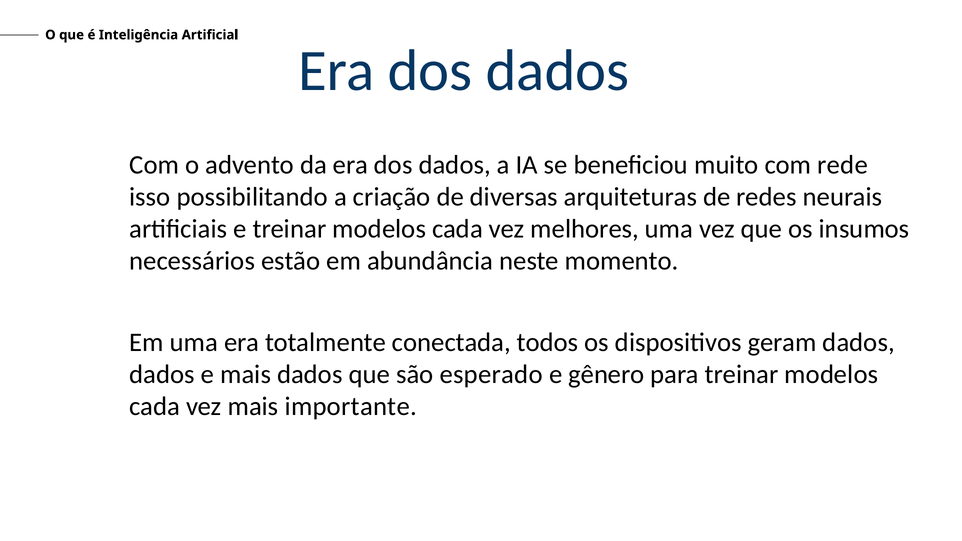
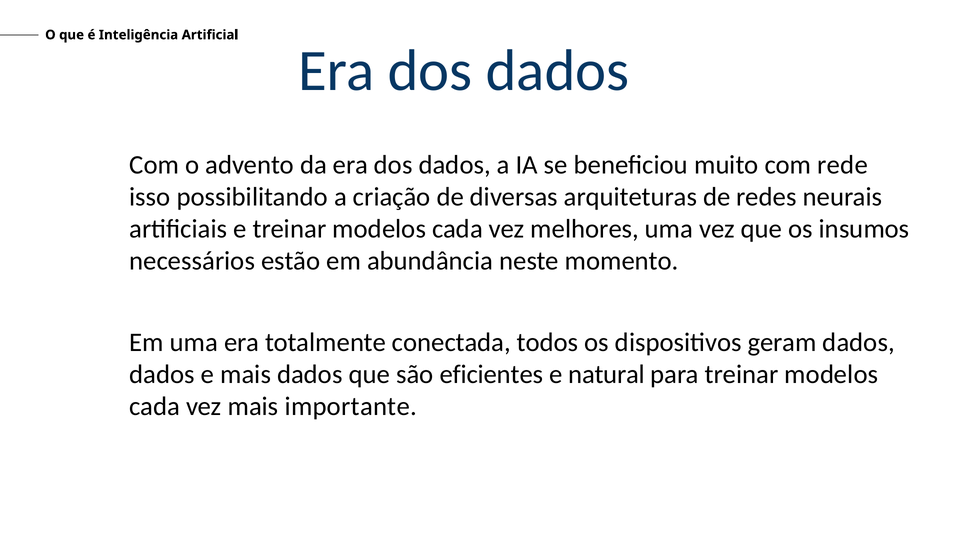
esperado: esperado -> eficientes (491, 375)
gênero: gênero -> natural (606, 375)
